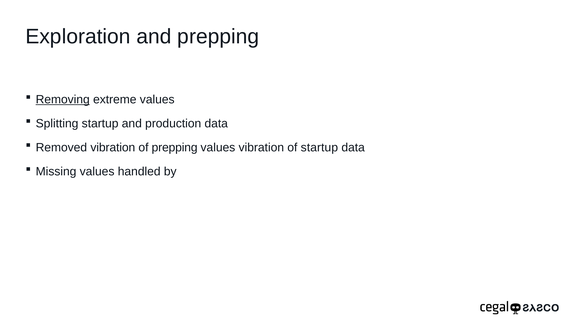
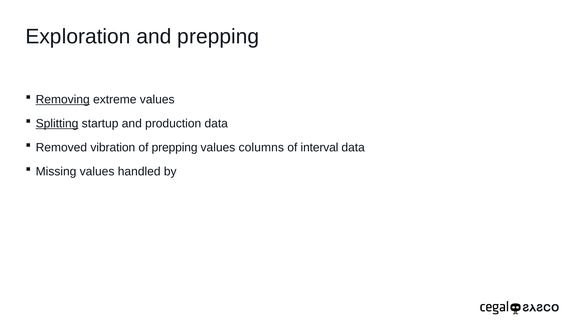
Splitting underline: none -> present (57, 123)
values vibration: vibration -> columns (261, 147)
of startup: startup -> interval (319, 147)
